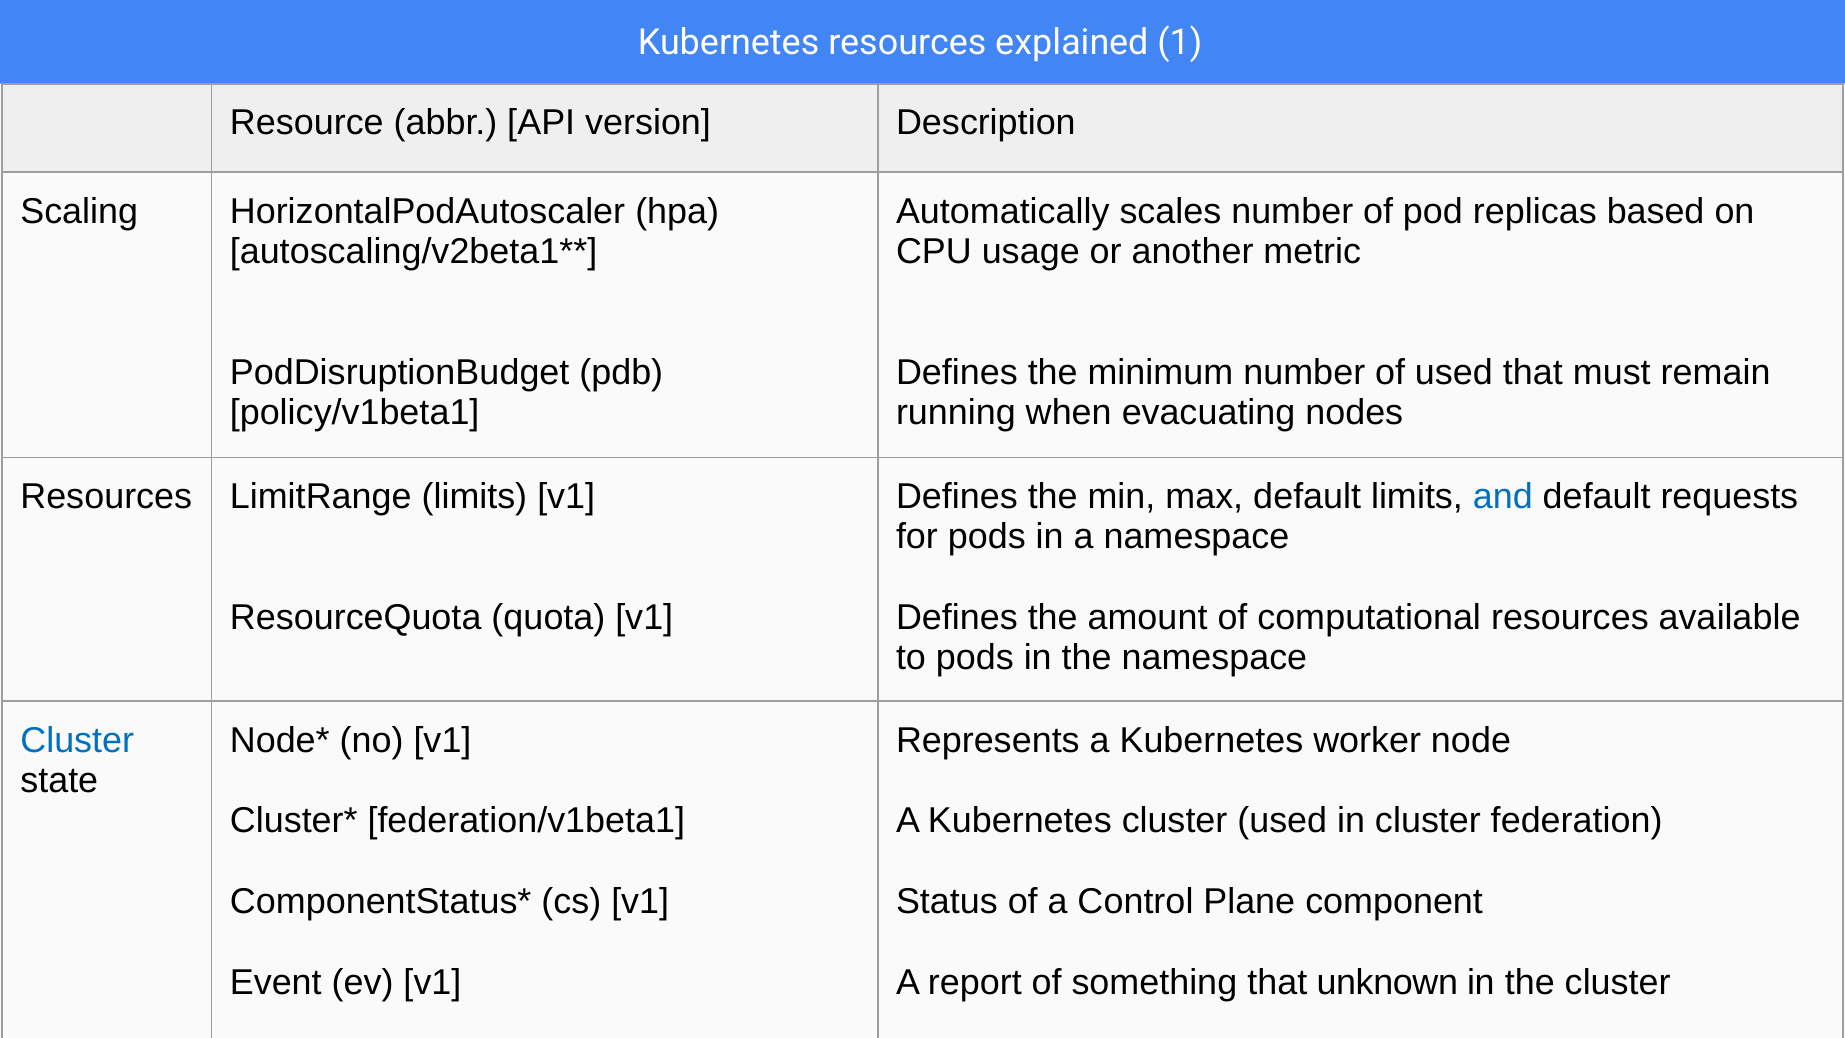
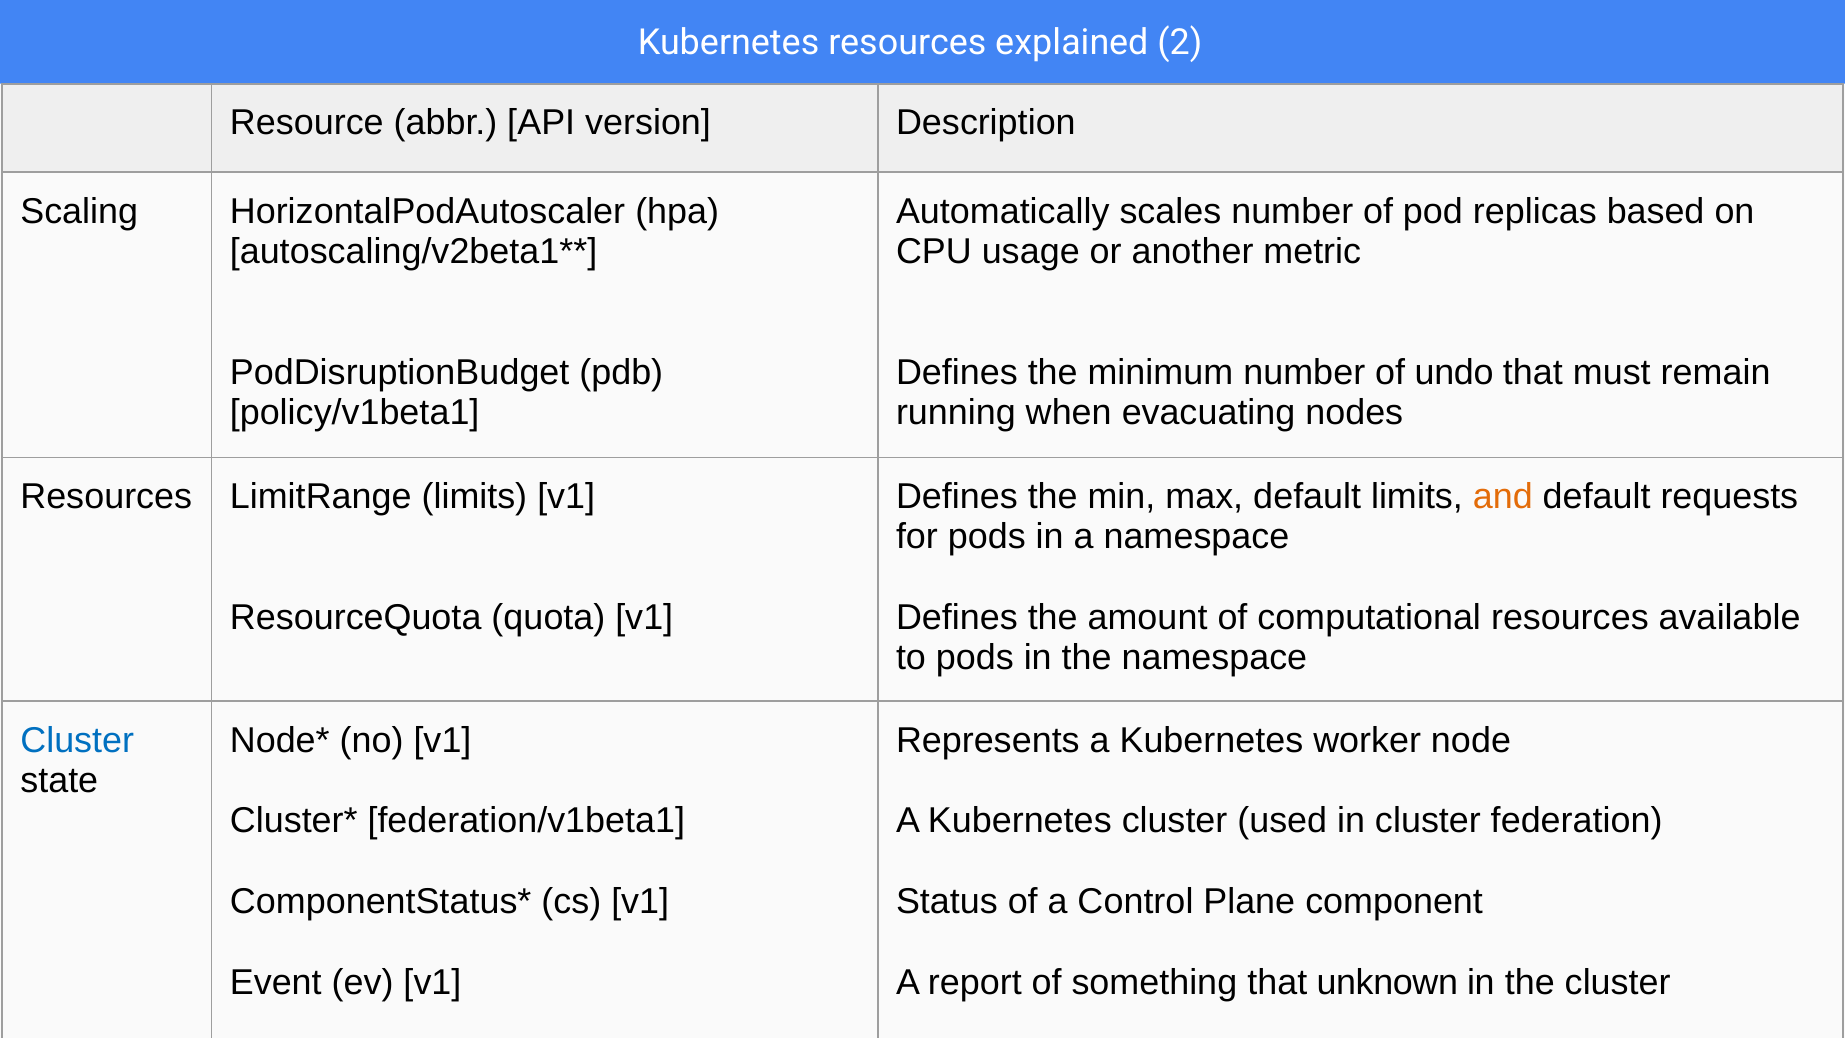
1: 1 -> 2 (1180, 42)
of used: used -> undo (1454, 373)
and colour: blue -> orange (1503, 497)
